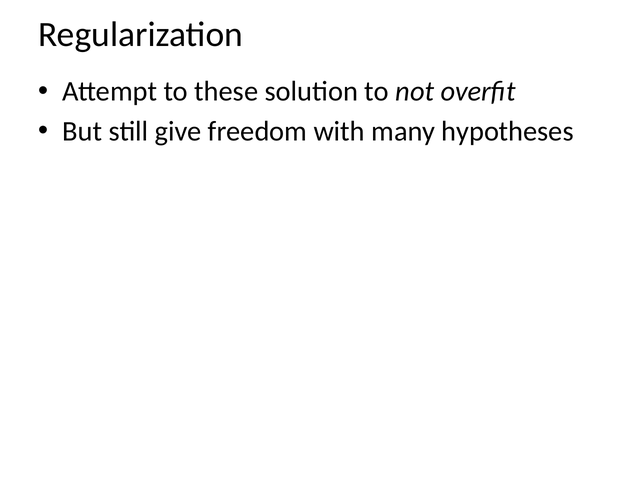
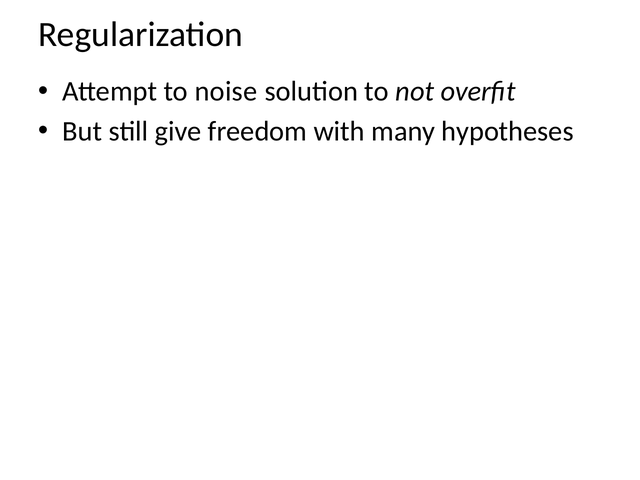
these: these -> noise (226, 92)
